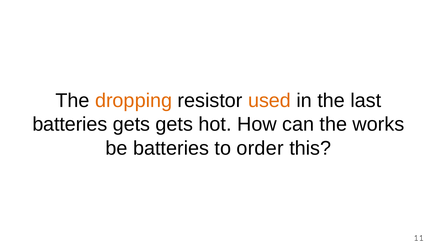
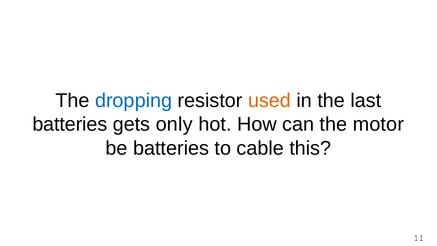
dropping colour: orange -> blue (134, 100)
gets gets: gets -> only (174, 124)
works: works -> motor (378, 124)
order: order -> cable (260, 148)
